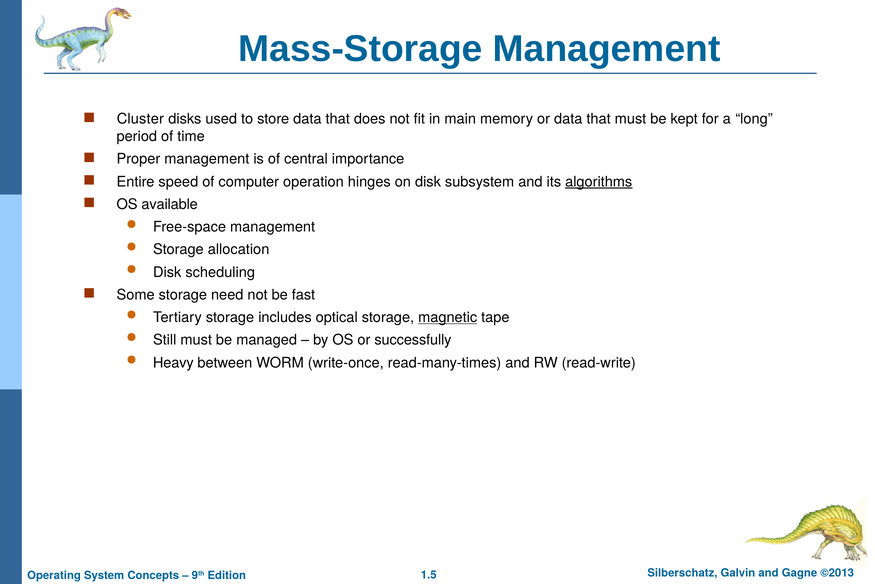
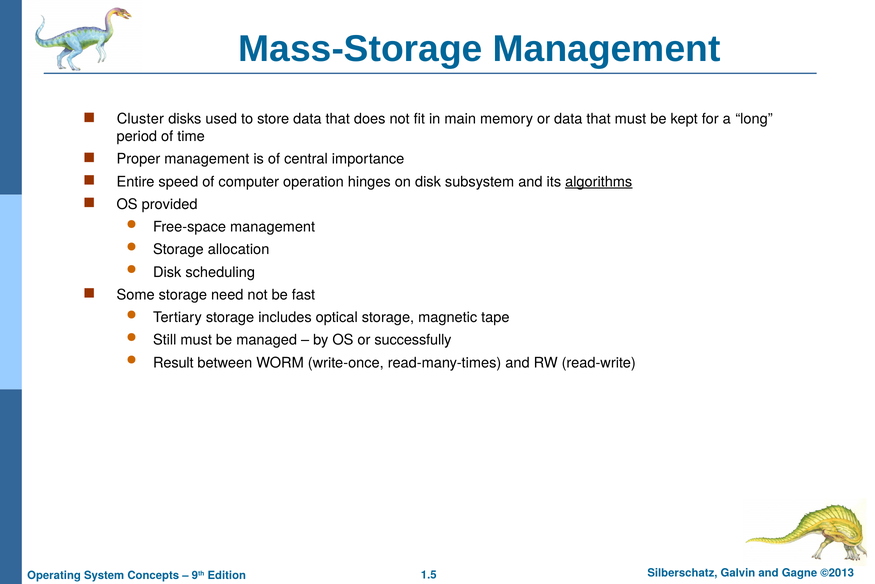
available: available -> provided (170, 204)
magnetic underline: present -> none (448, 317)
Heavy: Heavy -> Result (173, 362)
